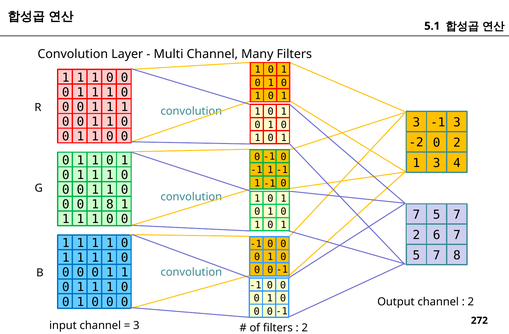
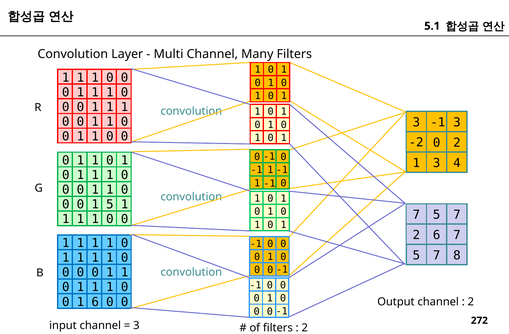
1 8: 8 -> 5 (110, 205)
0: 0 -> 6 (95, 302)
